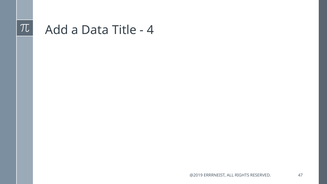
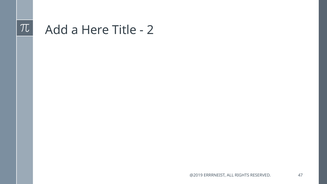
Data: Data -> Here (95, 30)
4: 4 -> 2 (150, 30)
